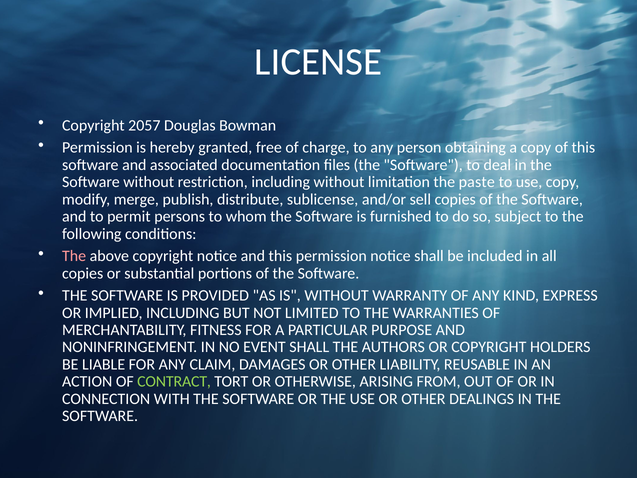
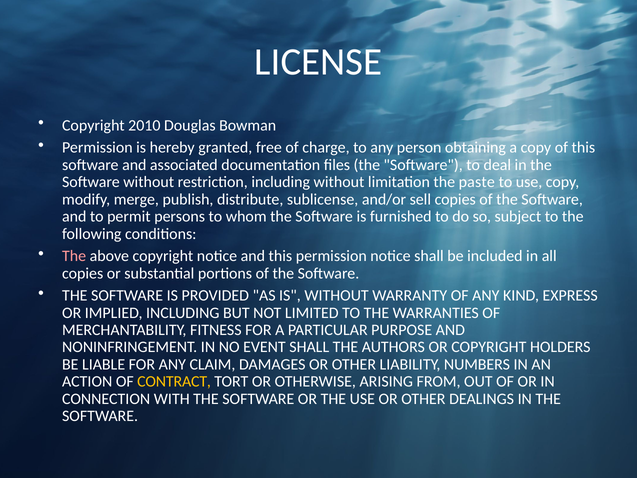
2057: 2057 -> 2010 (144, 125)
REUSABLE: REUSABLE -> NUMBERS (477, 364)
CONTRACT colour: light green -> yellow (174, 381)
